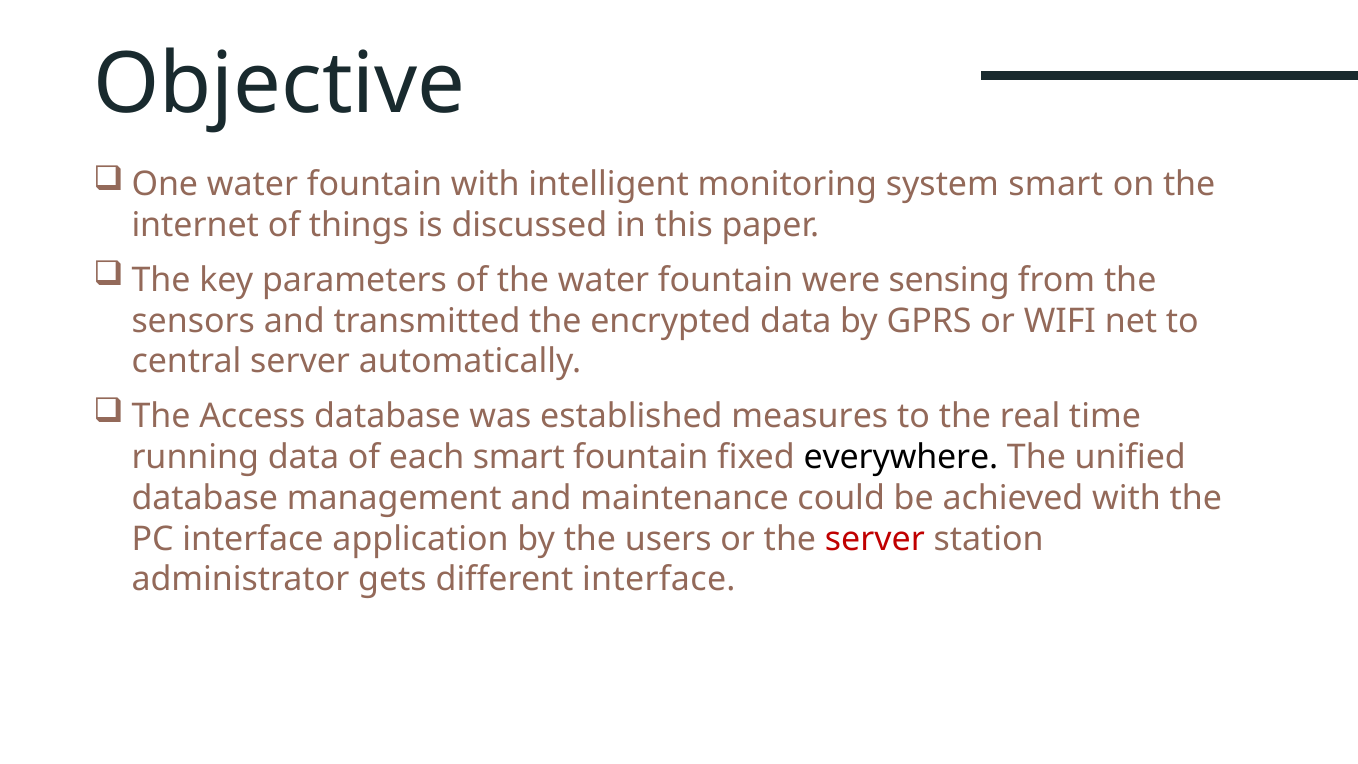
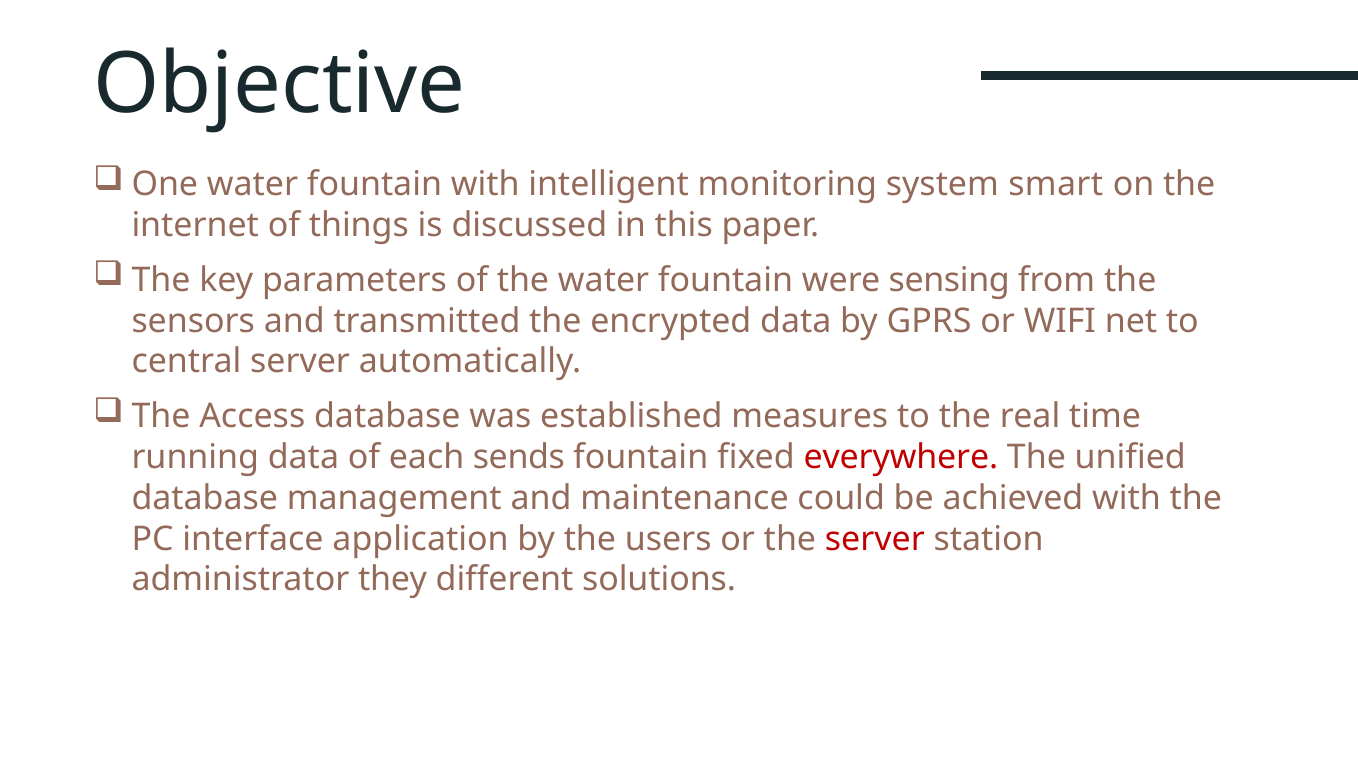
each smart: smart -> sends (519, 457)
everywhere colour: black -> red (901, 457)
gets: gets -> they (393, 580)
different interface: interface -> solutions (659, 580)
